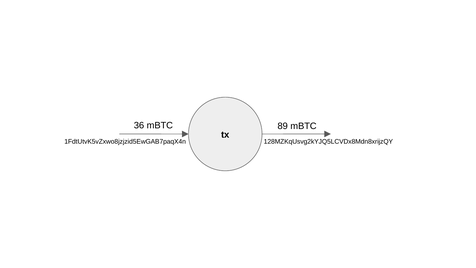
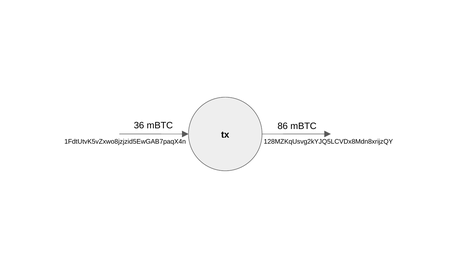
89: 89 -> 86 (283, 126)
